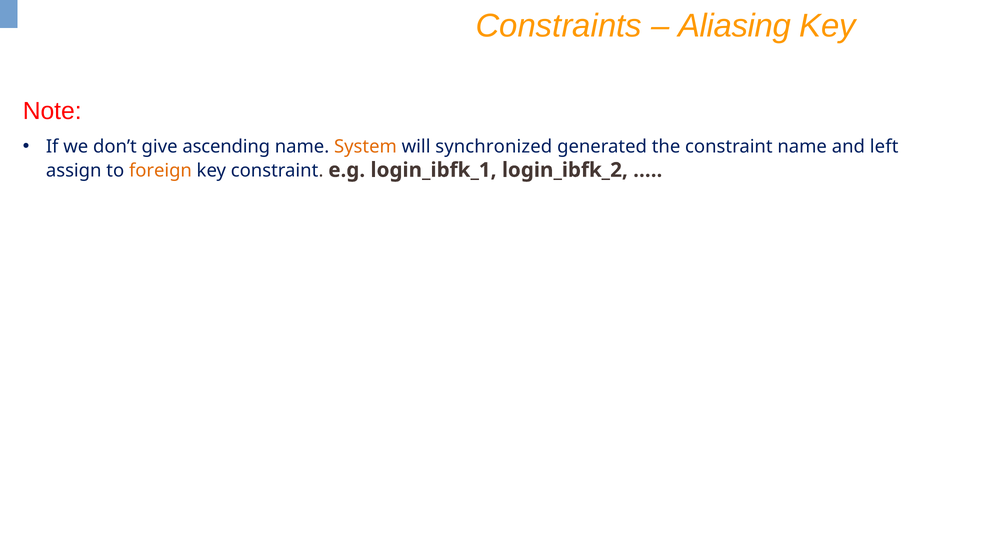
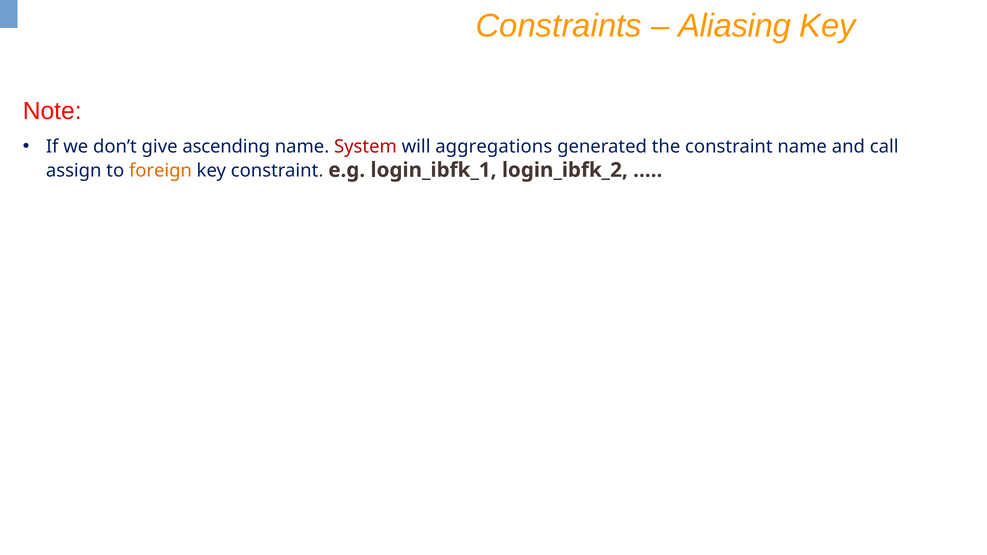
System colour: orange -> red (365, 147)
synchronized: synchronized -> aggregations (494, 147)
left: left -> call (884, 147)
